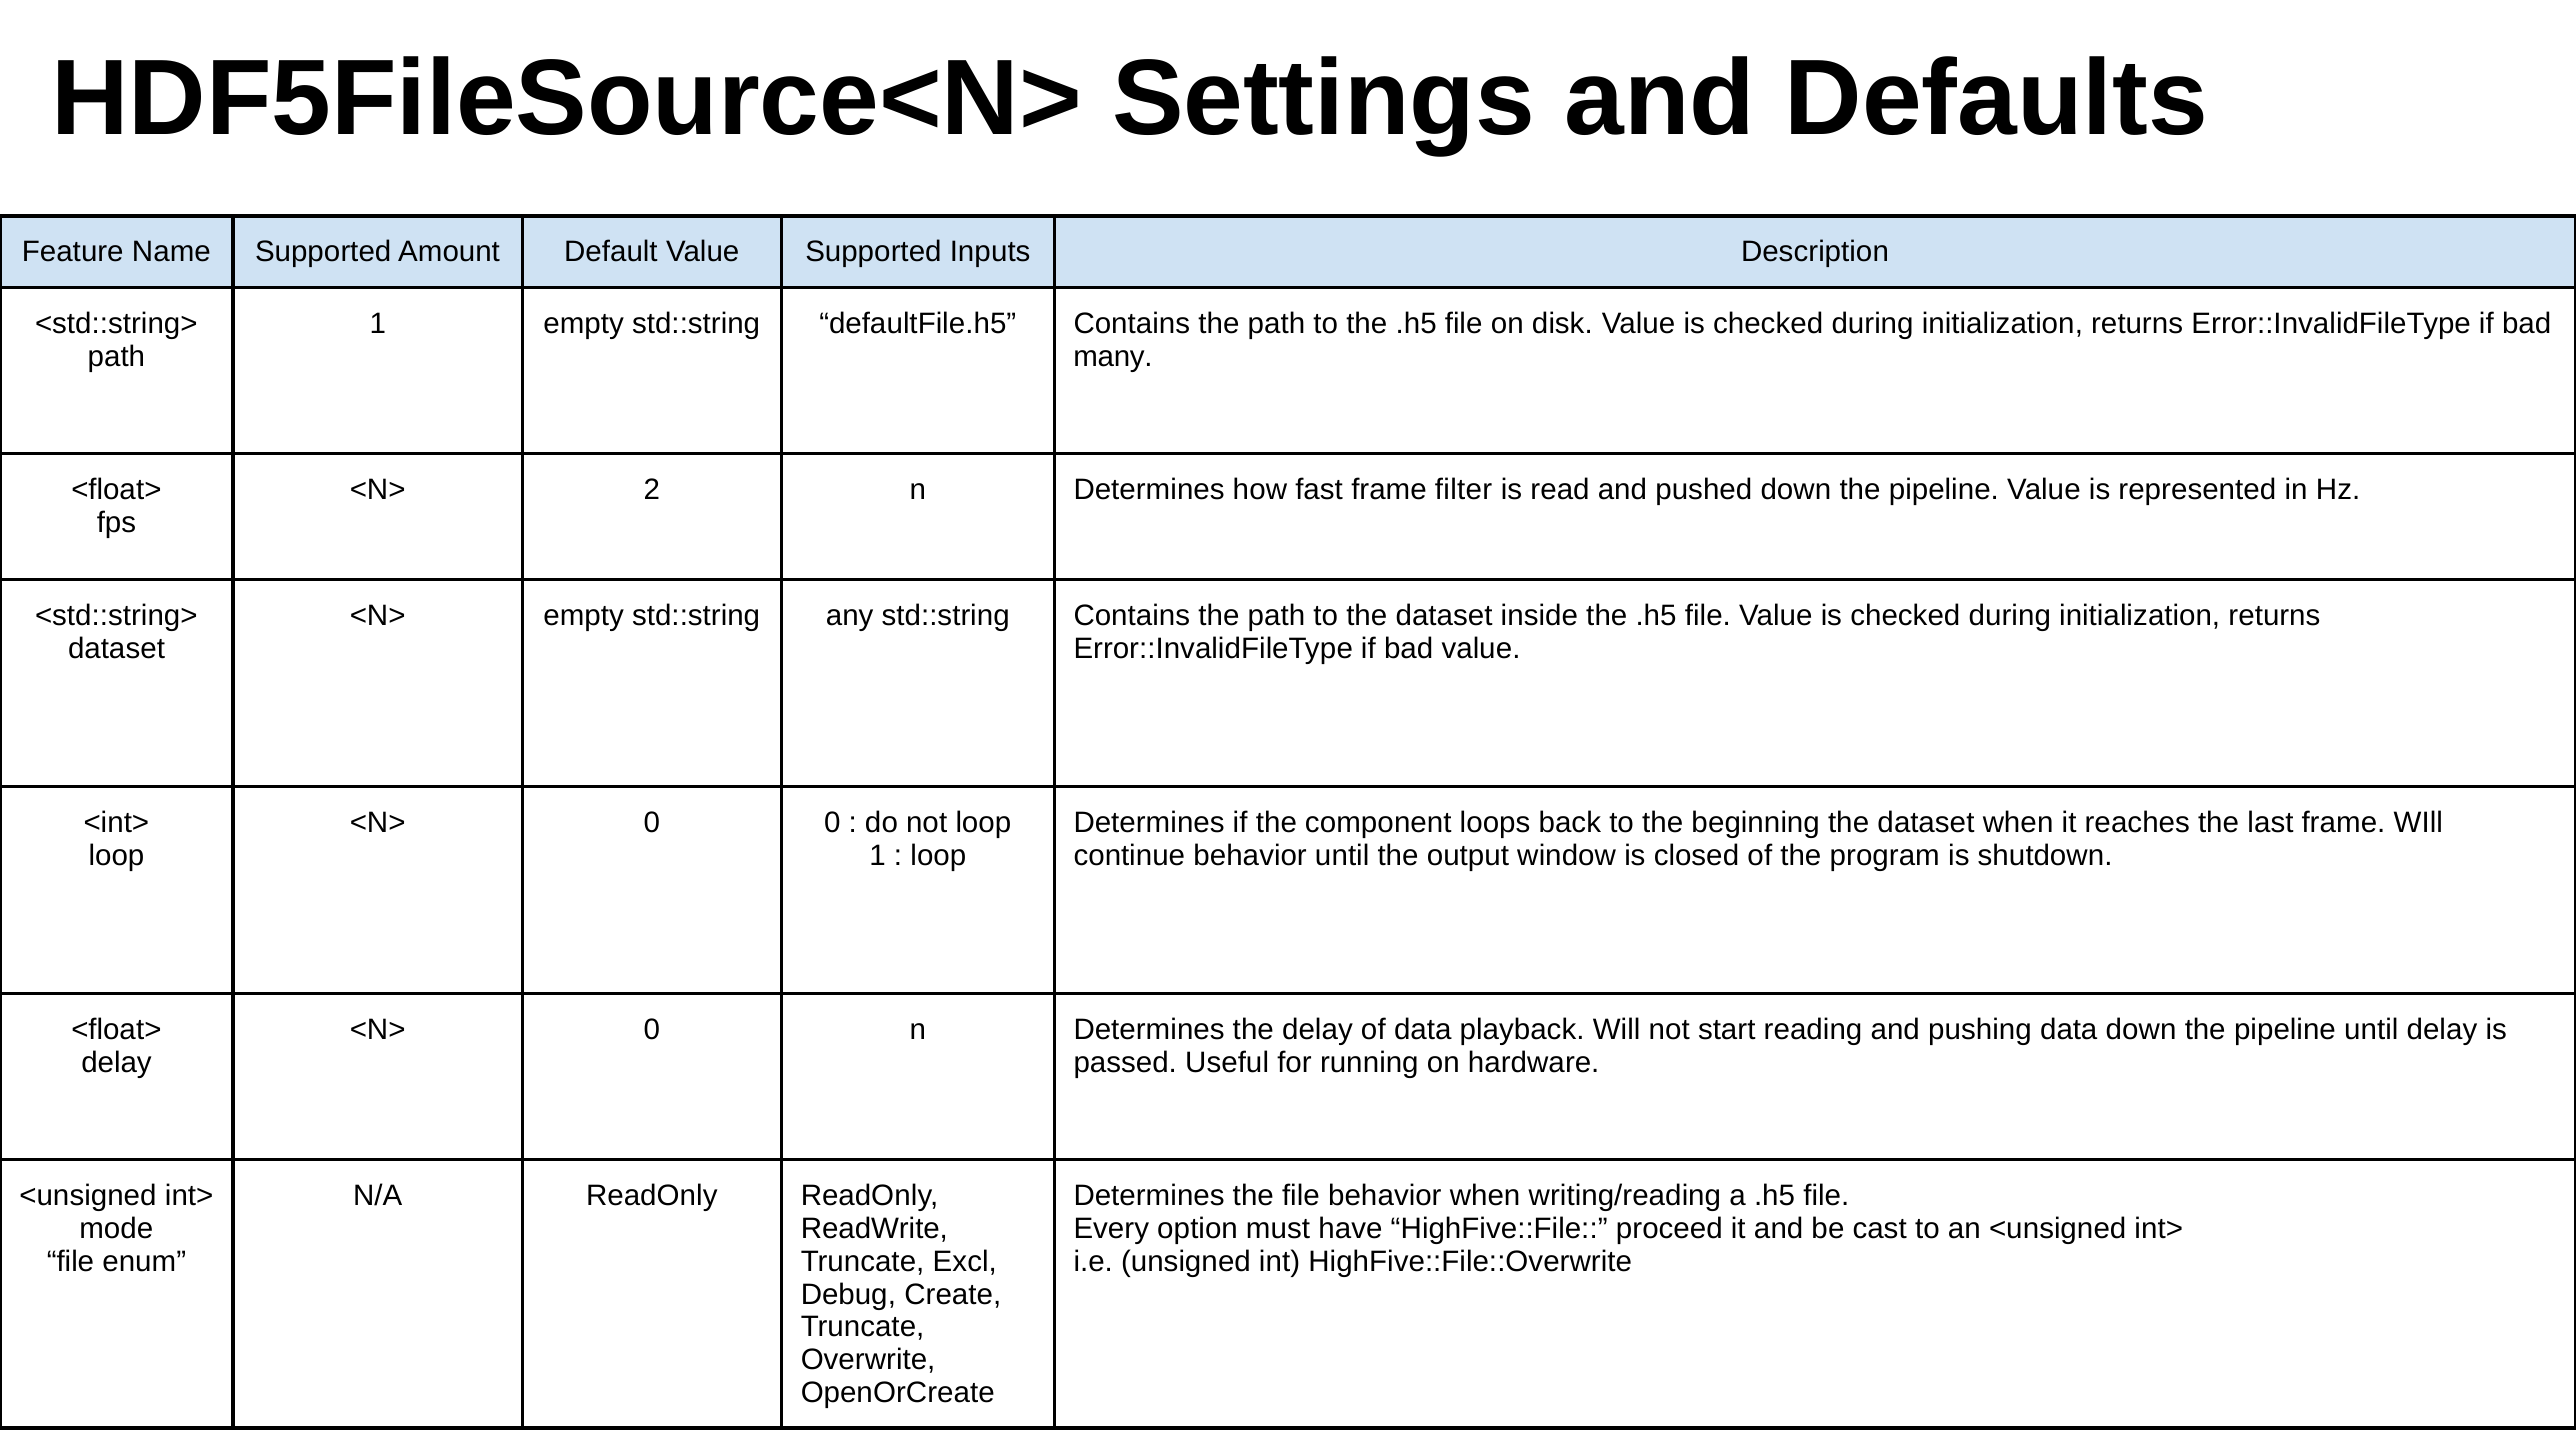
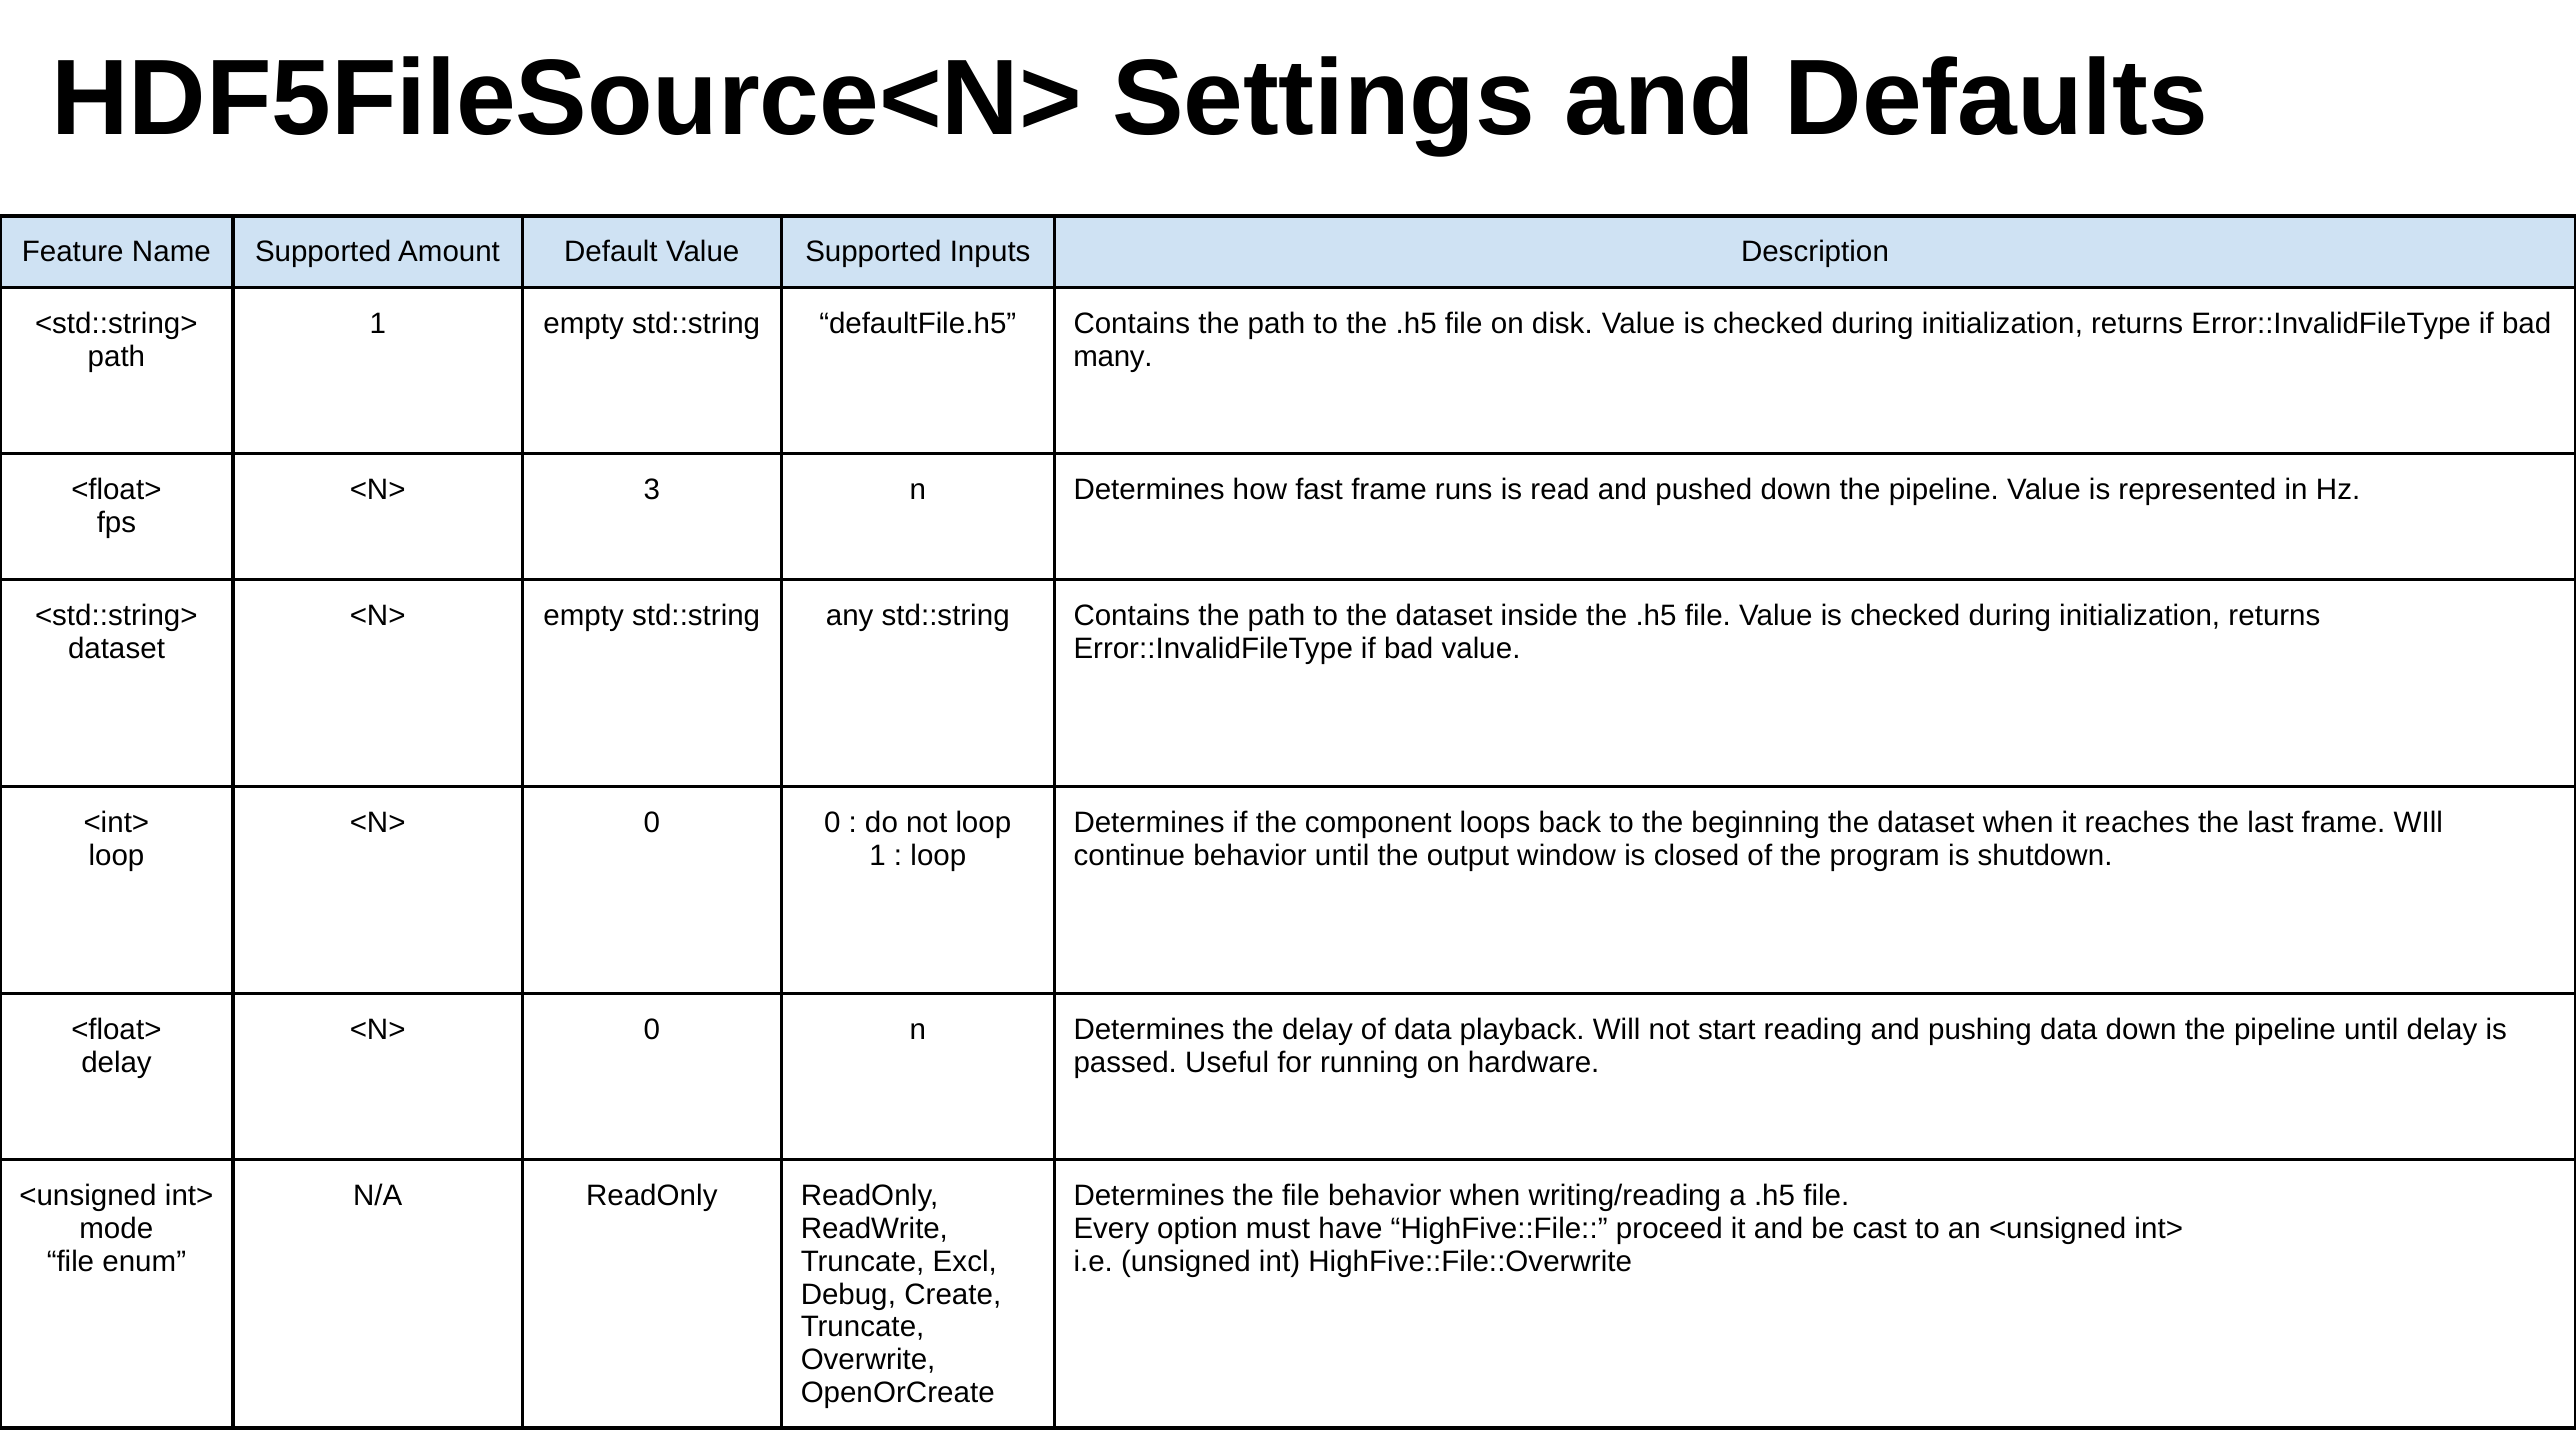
2: 2 -> 3 (652, 490)
filter: filter -> runs (1464, 490)
